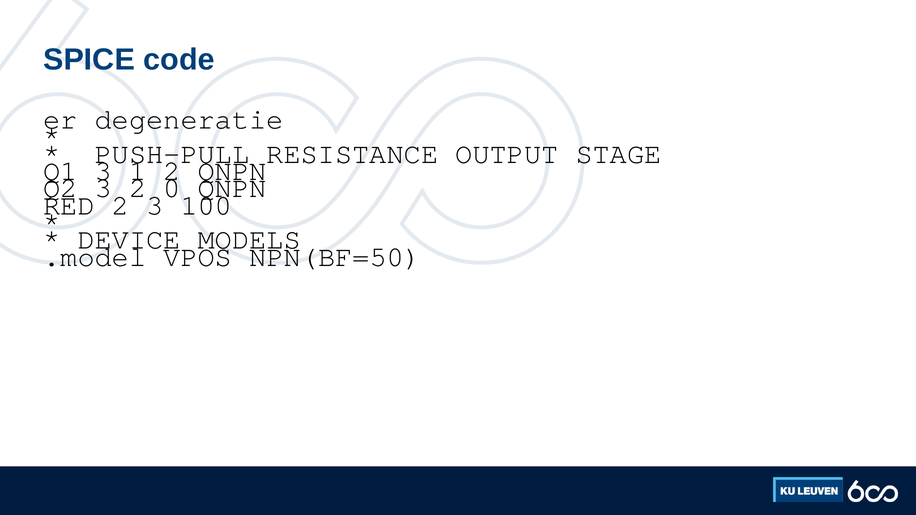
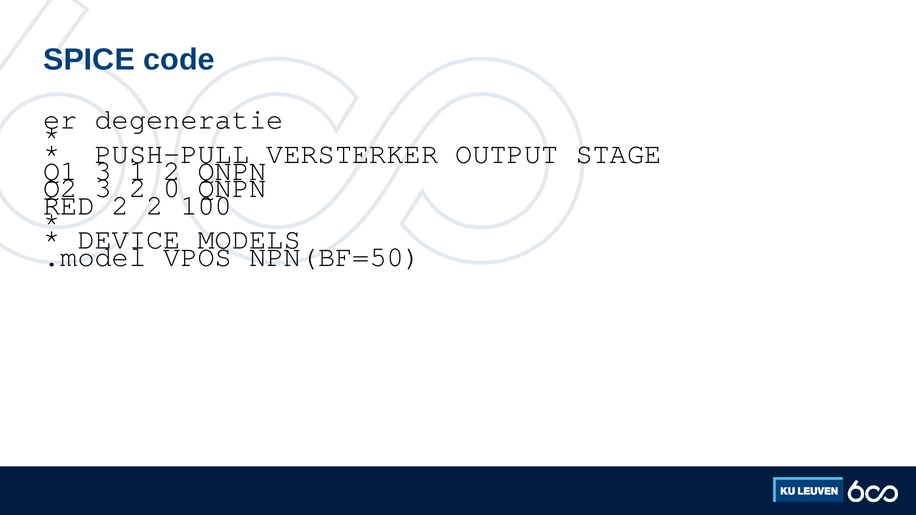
RESISTANCE: RESISTANCE -> VERSTERKER (352, 154)
2 3: 3 -> 2 (155, 205)
